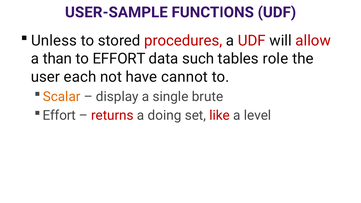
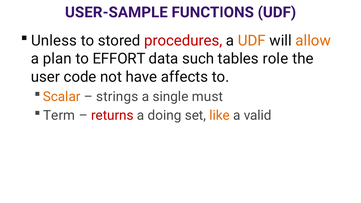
UDF colour: red -> orange (252, 41)
allow colour: red -> orange (313, 41)
than: than -> plan (57, 59)
each: each -> code (80, 77)
cannot: cannot -> affects (185, 77)
display: display -> strings (117, 97)
brute: brute -> must (208, 97)
Effort: Effort -> Term (59, 116)
like colour: red -> orange (220, 116)
level: level -> valid (258, 116)
